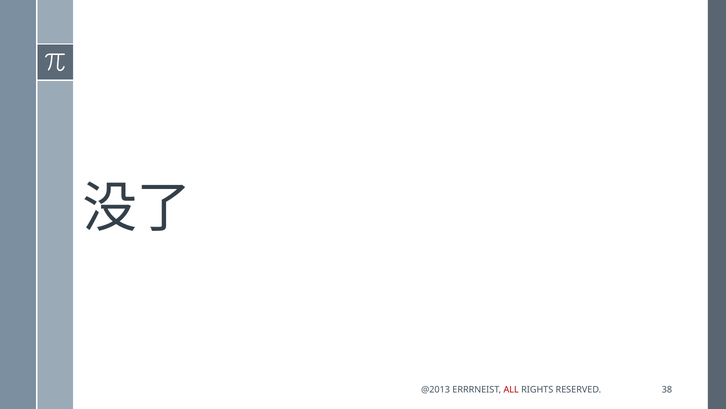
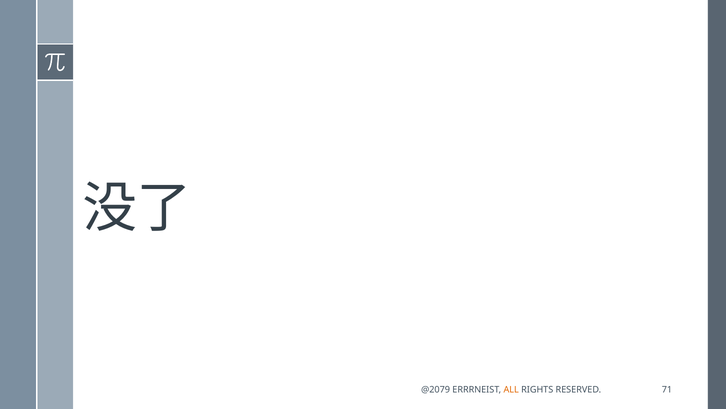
@2013: @2013 -> @2079 (436, 389)
ALL colour: red -> orange (511, 389)
38: 38 -> 71 (667, 389)
